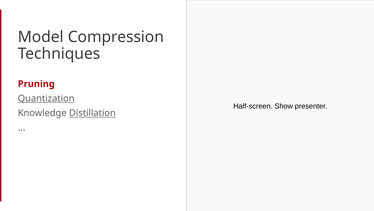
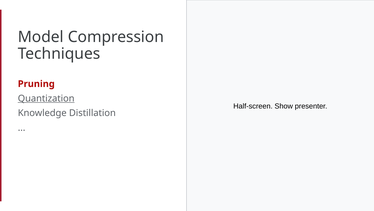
Distillation underline: present -> none (92, 113)
